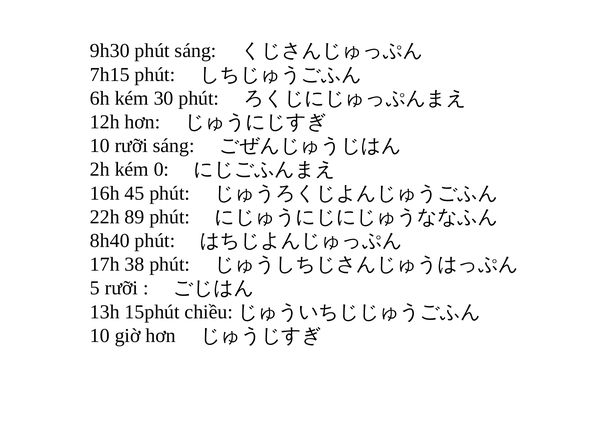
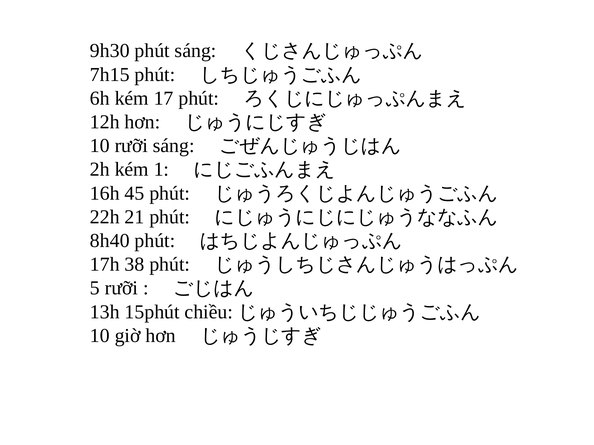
30: 30 -> 17 (164, 98)
0: 0 -> 1 (161, 170)
89: 89 -> 21 (135, 217)
